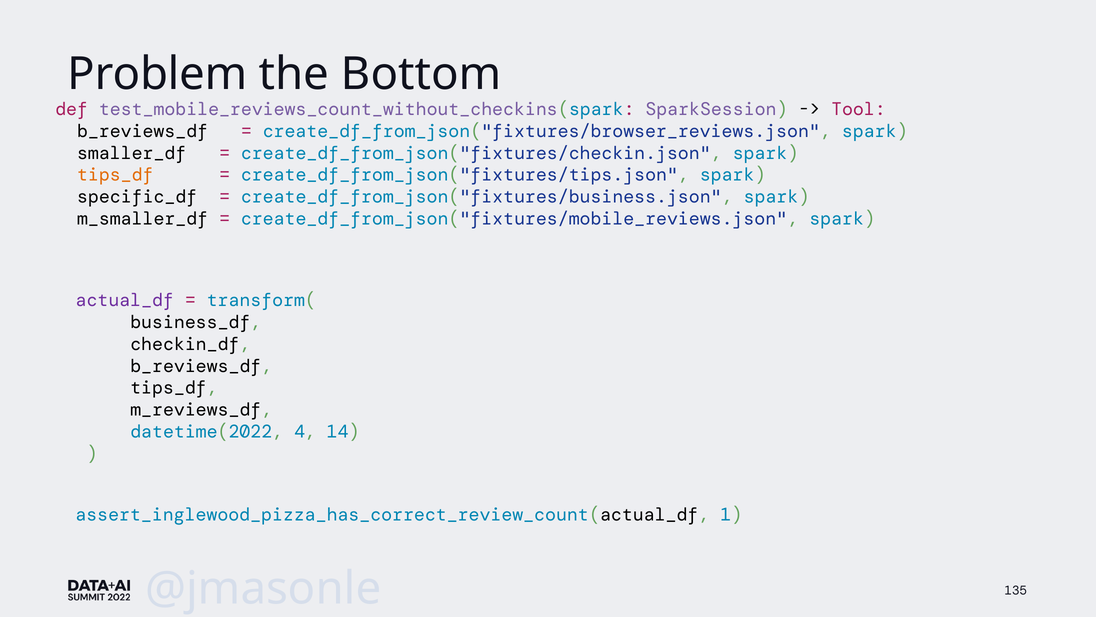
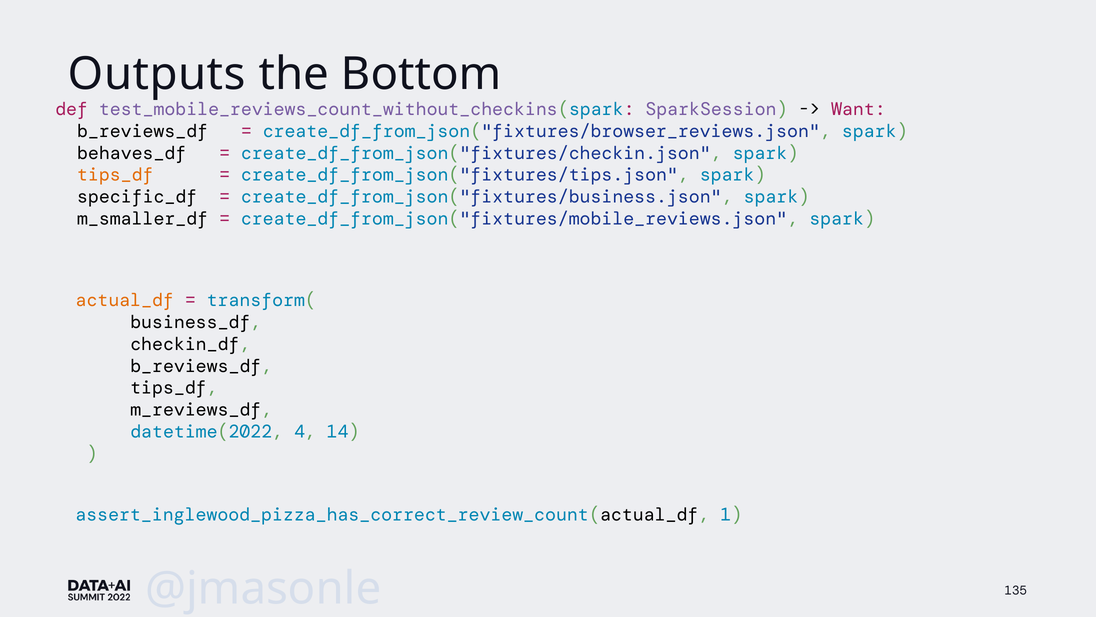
Problem: Problem -> Outputs (157, 74)
Tool: Tool -> Want (858, 109)
smaller_df: smaller_df -> behaves_df (132, 153)
actual_df colour: purple -> orange (125, 300)
